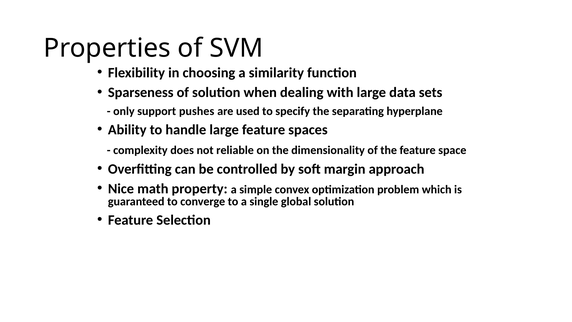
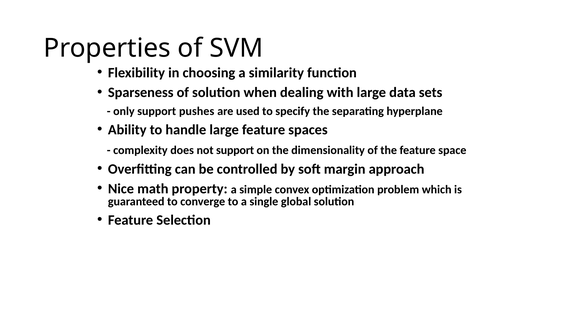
not reliable: reliable -> support (235, 150)
